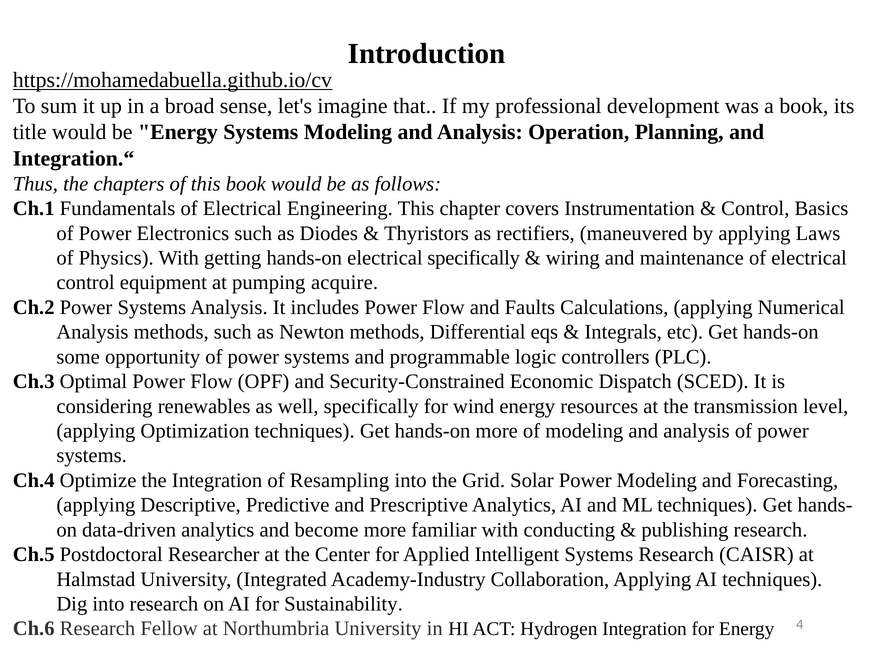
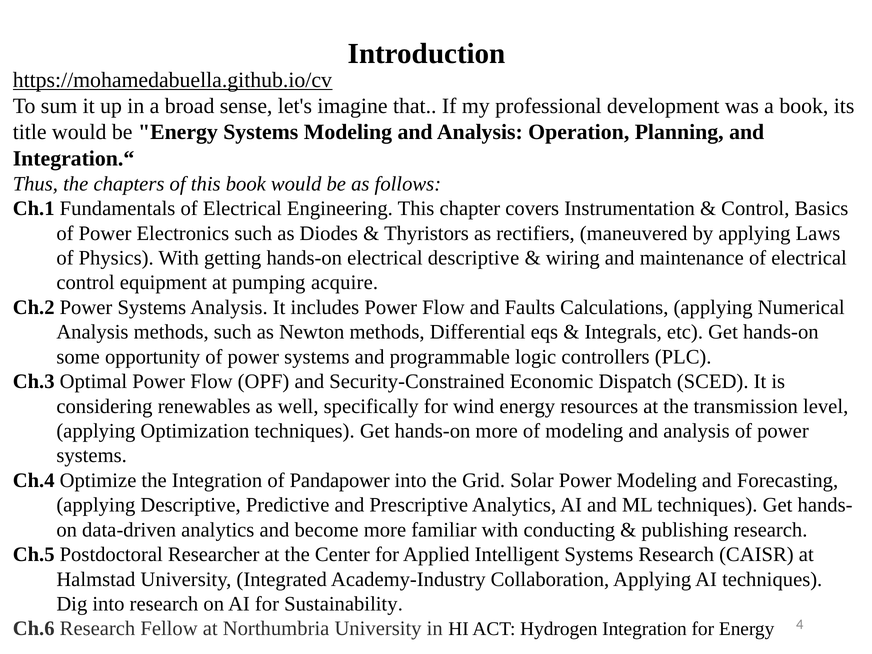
electrical specifically: specifically -> descriptive (474, 258)
Resampling: Resampling -> Pandapower (340, 480)
